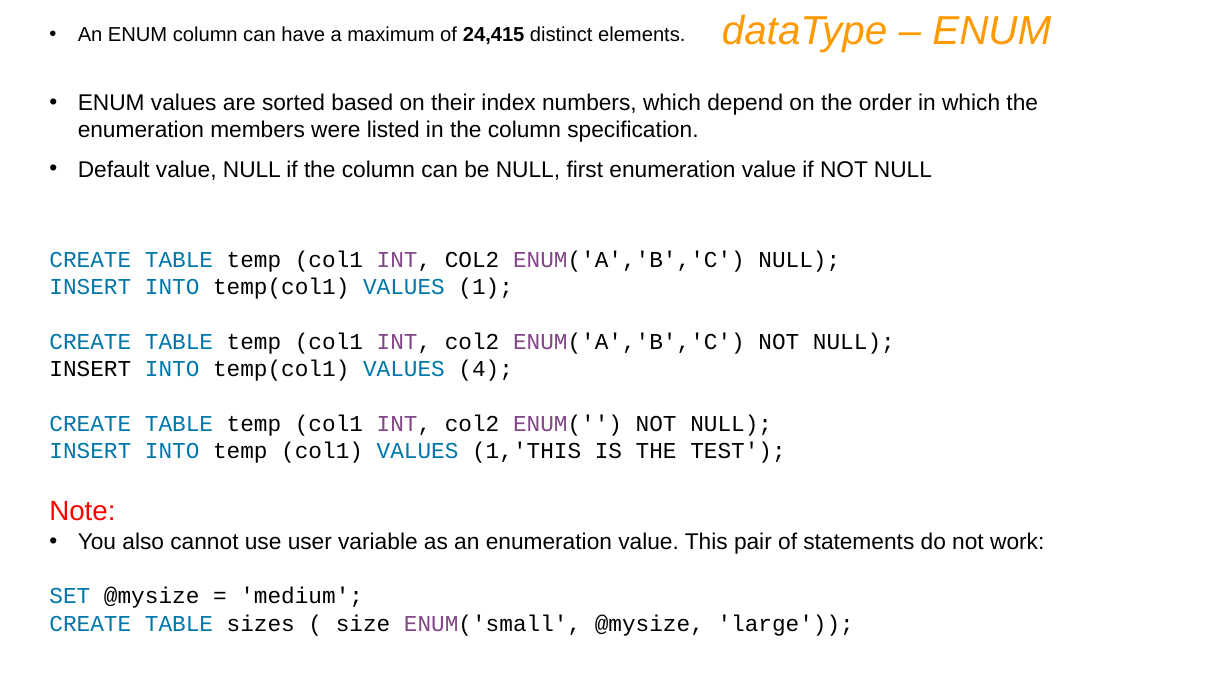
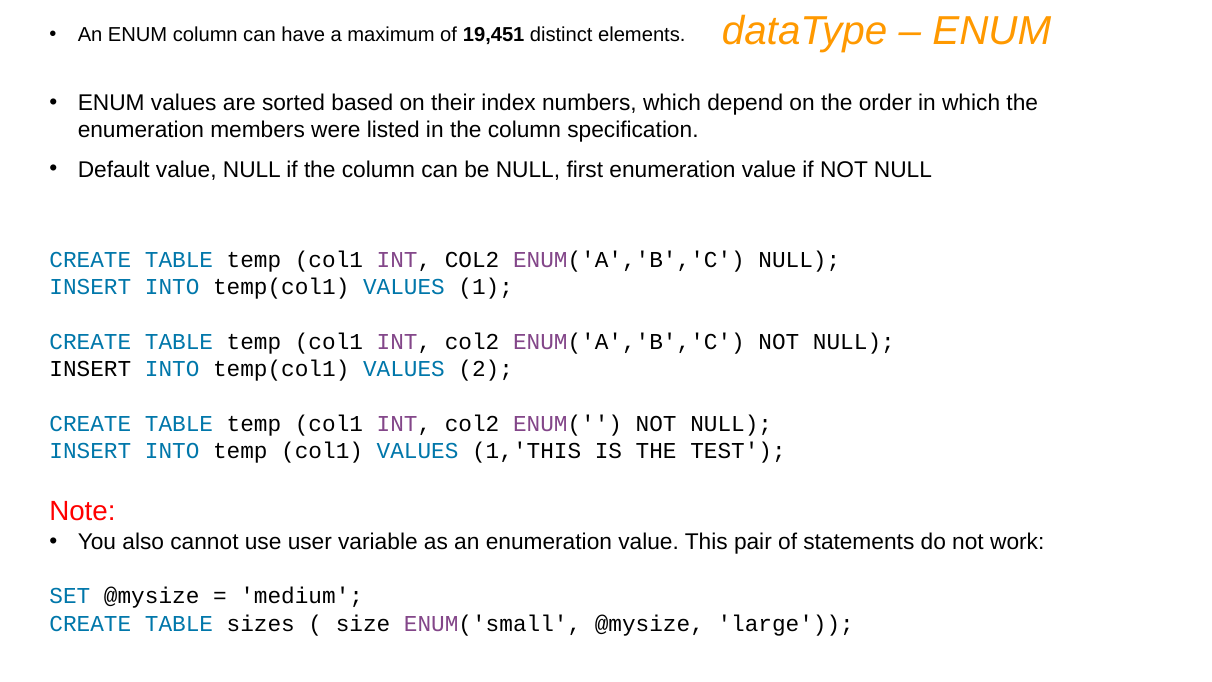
24,415: 24,415 -> 19,451 (494, 35)
4: 4 -> 2 (486, 369)
